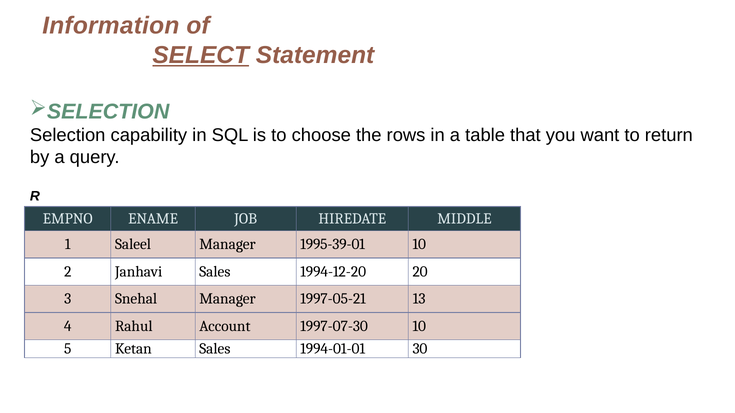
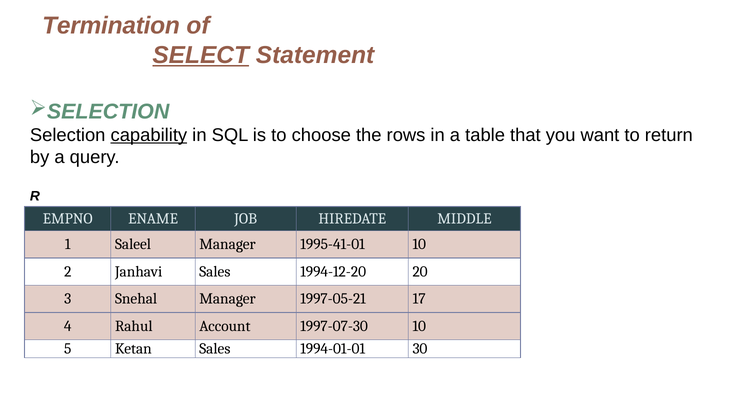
Information: Information -> Termination (111, 26)
capability underline: none -> present (149, 135)
1995-39-01: 1995-39-01 -> 1995-41-01 (333, 245)
13: 13 -> 17 (419, 299)
